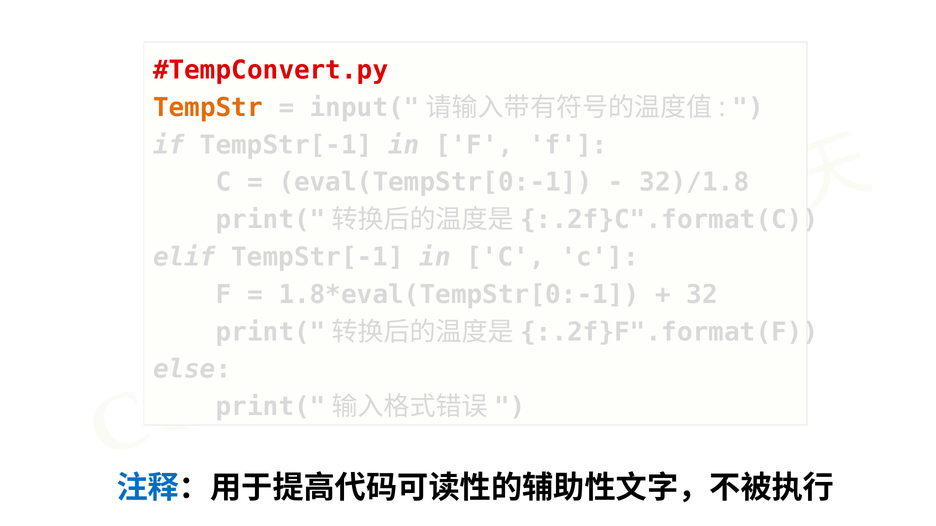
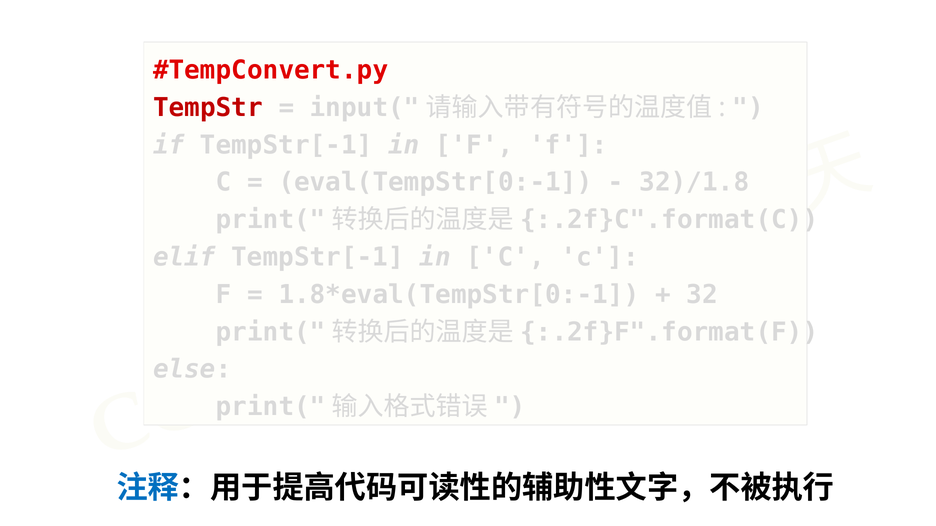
TempStr colour: orange -> red (208, 108)
